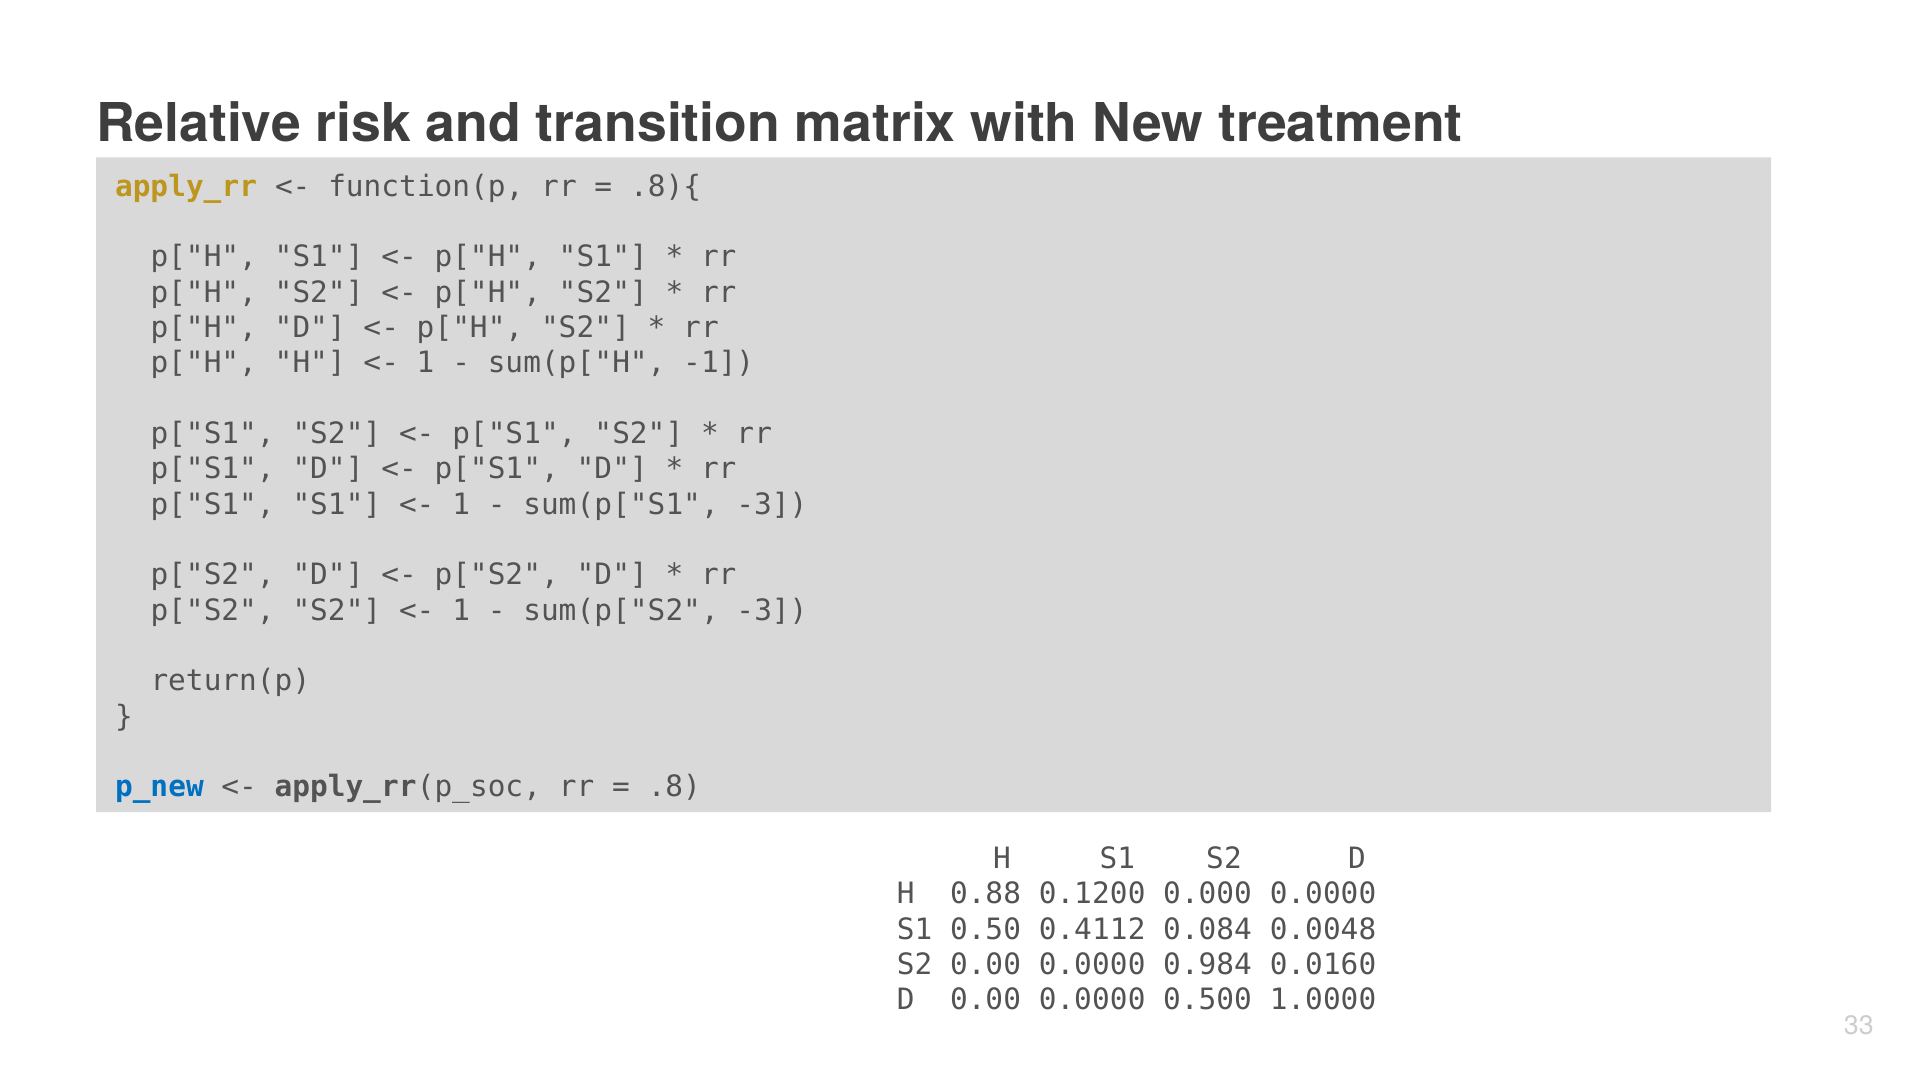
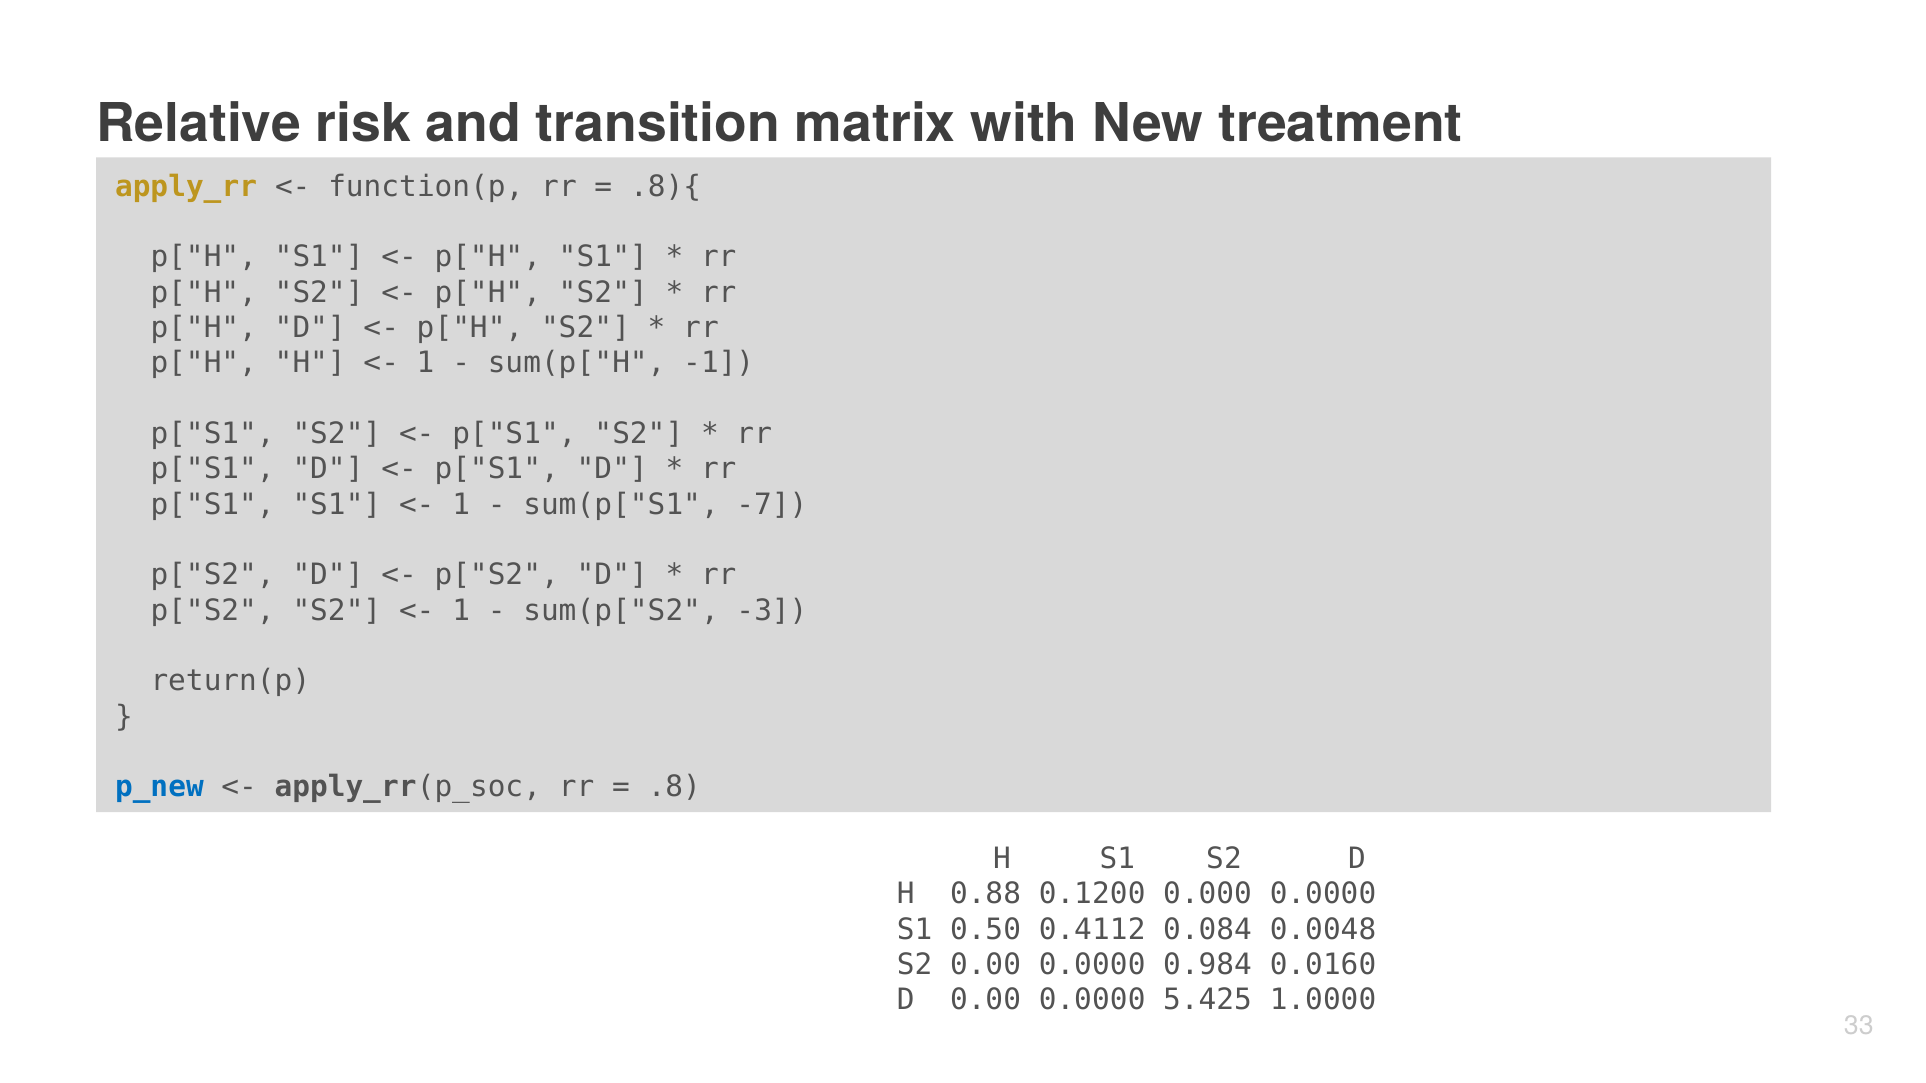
sum(p["S1 -3: -3 -> -7 (772, 505)
0.500: 0.500 -> 5.425 (1207, 1000)
